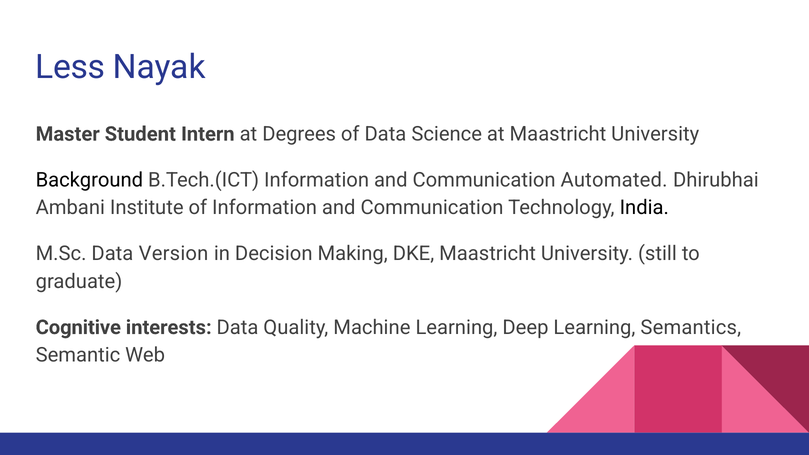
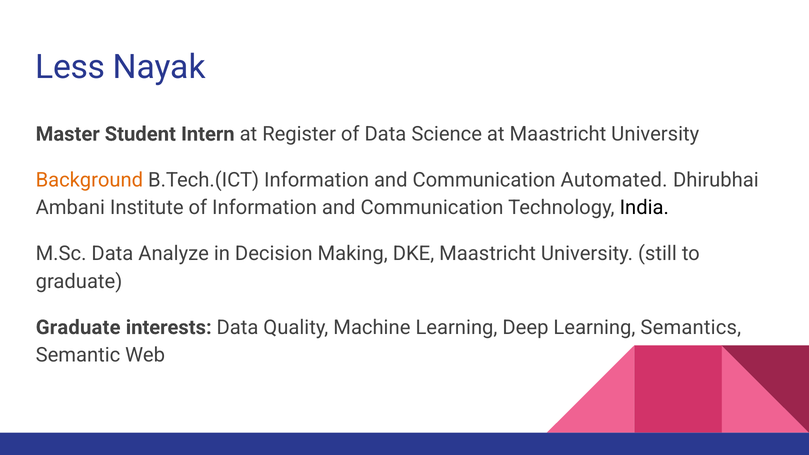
Degrees: Degrees -> Register (299, 134)
Background colour: black -> orange (89, 180)
Version: Version -> Analyze (174, 254)
Cognitive: Cognitive -> Graduate (78, 327)
